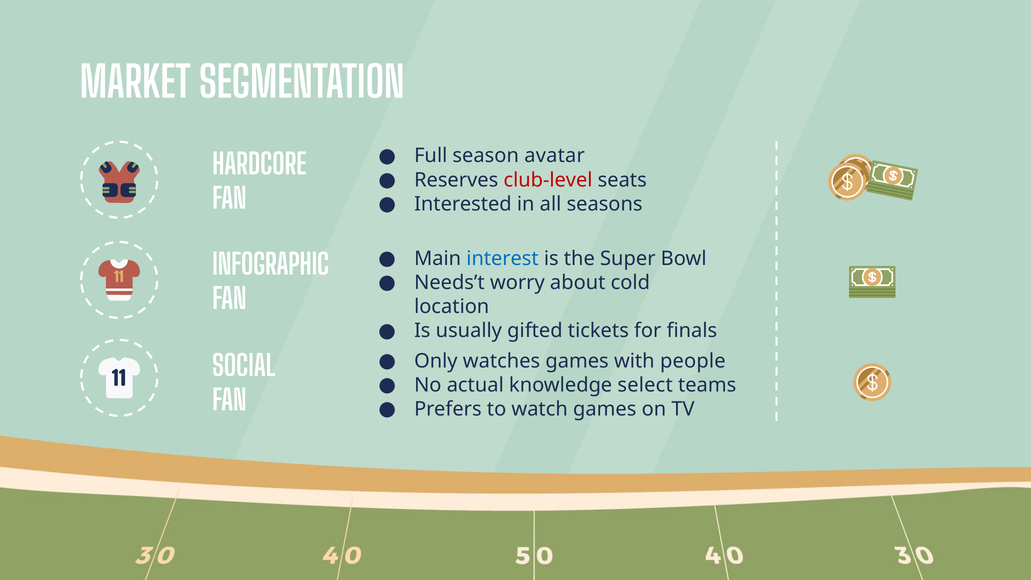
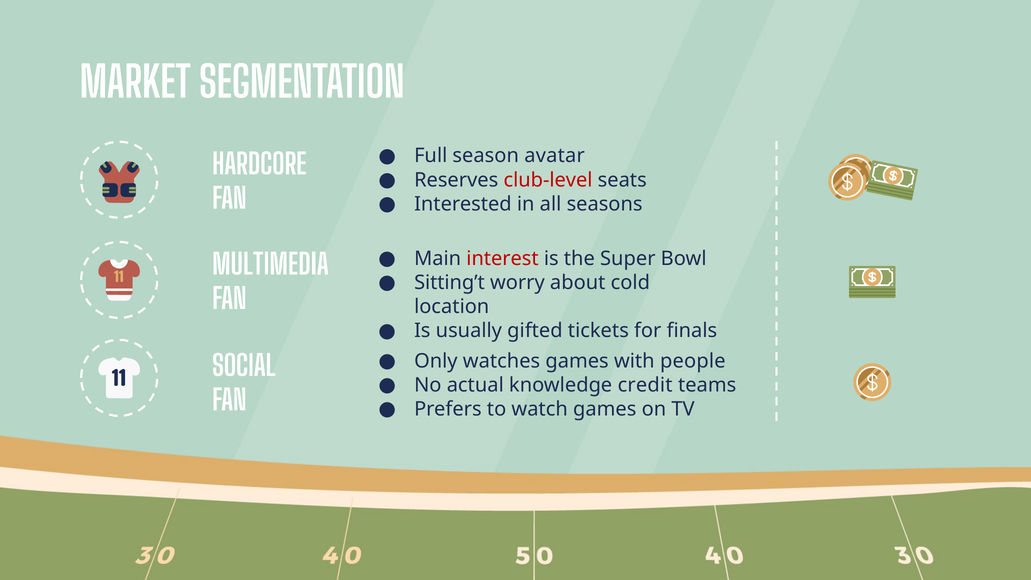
interest colour: blue -> red (503, 258)
INFOGRAPHIC: INFOGRAPHIC -> MULTIMEDIA (270, 265)
Needs’t: Needs’t -> Sitting’t (449, 283)
select: select -> credit (645, 385)
